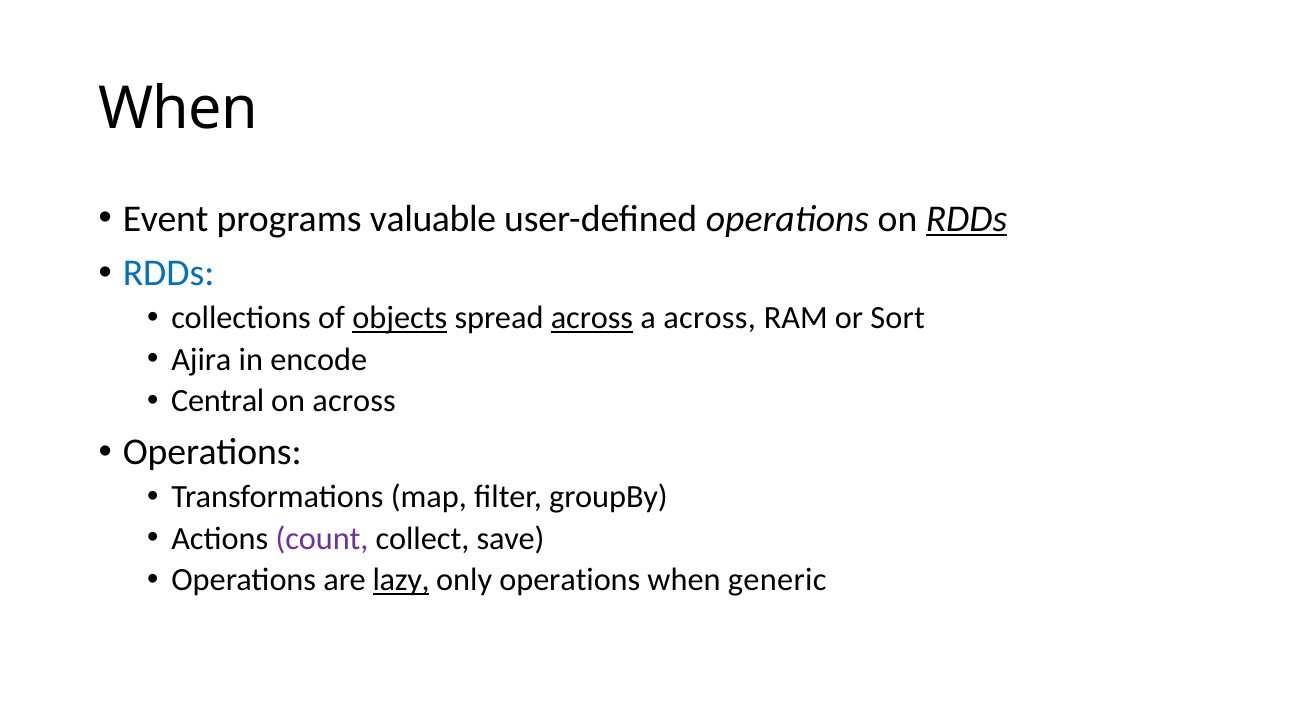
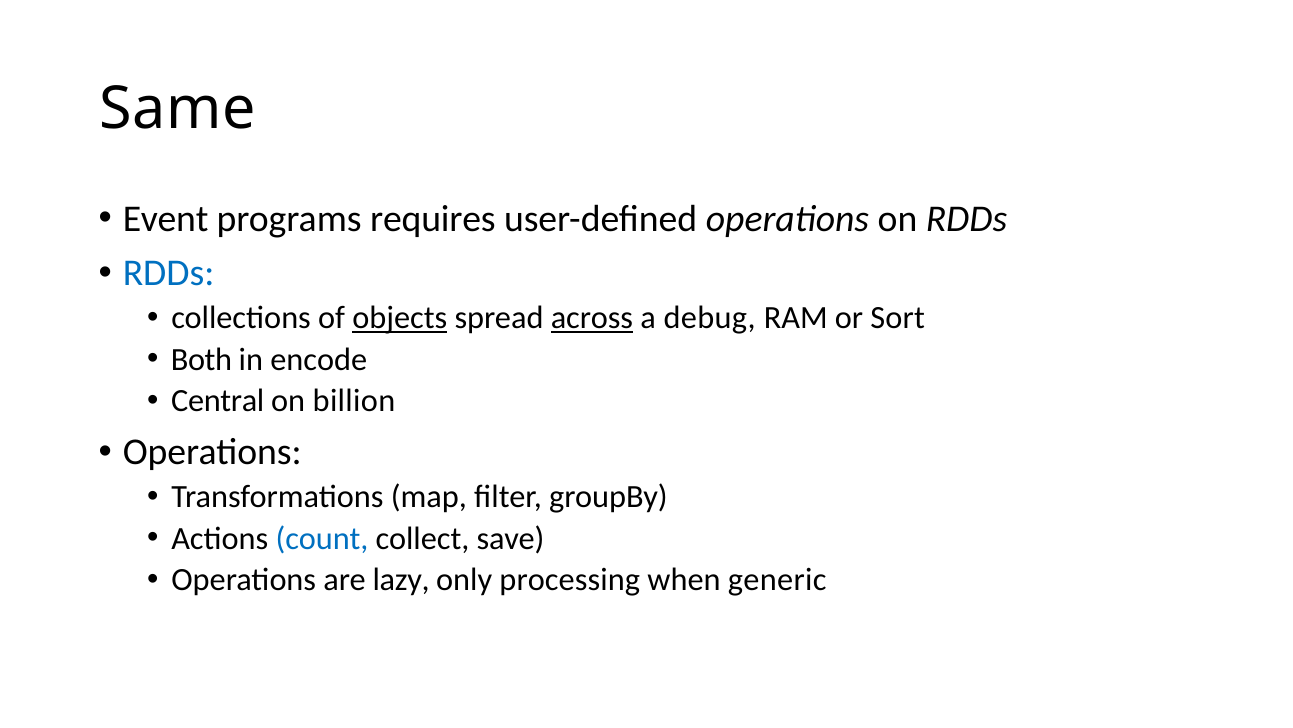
When: When -> Same (177, 109)
valuable: valuable -> requires (433, 219)
RDDs underline: present -> none (967, 219)
a across: across -> debug (710, 317)
Ajira: Ajira -> Both (201, 359)
on across: across -> billion (354, 401)
count colour: purple -> blue (322, 538)
lazy underline: present -> none (401, 580)
only operations: operations -> processing (570, 580)
